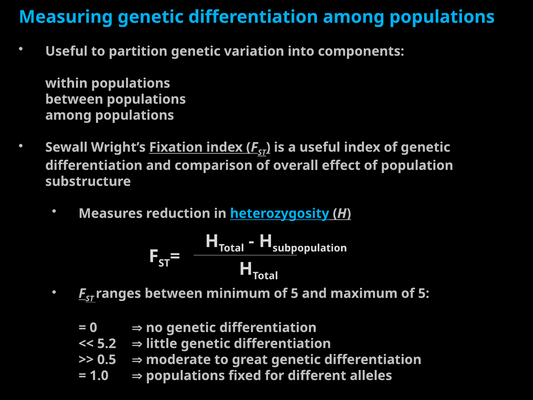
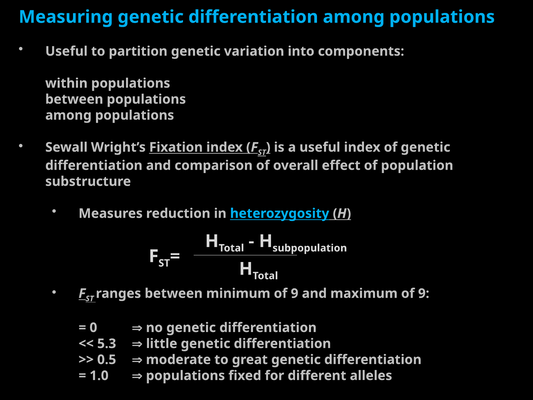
minimum of 5: 5 -> 9 (295, 293)
maximum of 5: 5 -> 9 (424, 293)
5.2: 5.2 -> 5.3 (107, 343)
